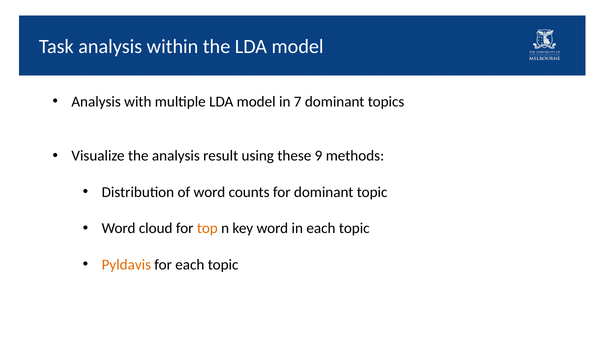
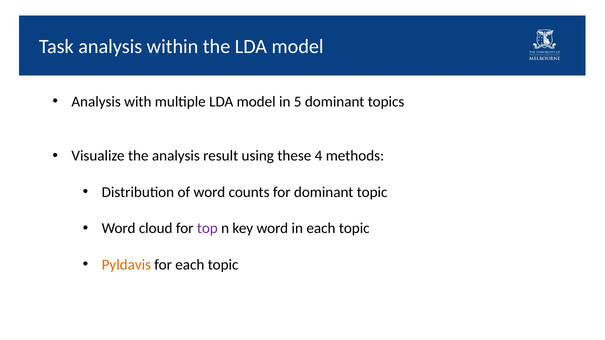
7: 7 -> 5 (298, 102)
9: 9 -> 4 (319, 156)
top colour: orange -> purple (207, 229)
